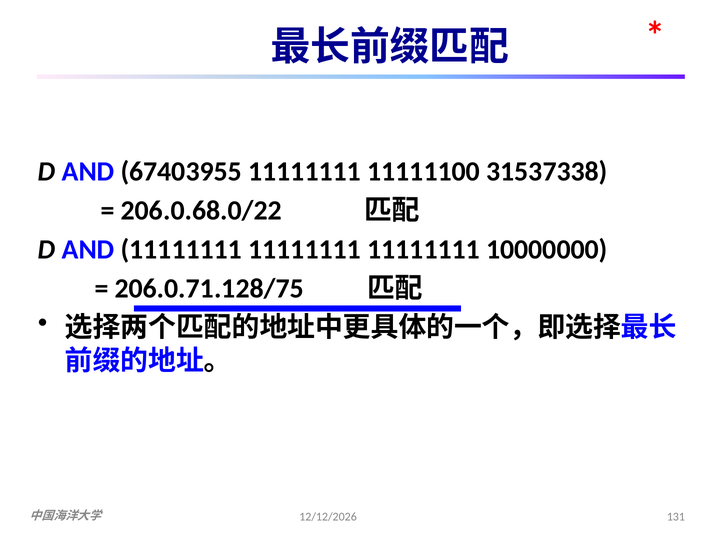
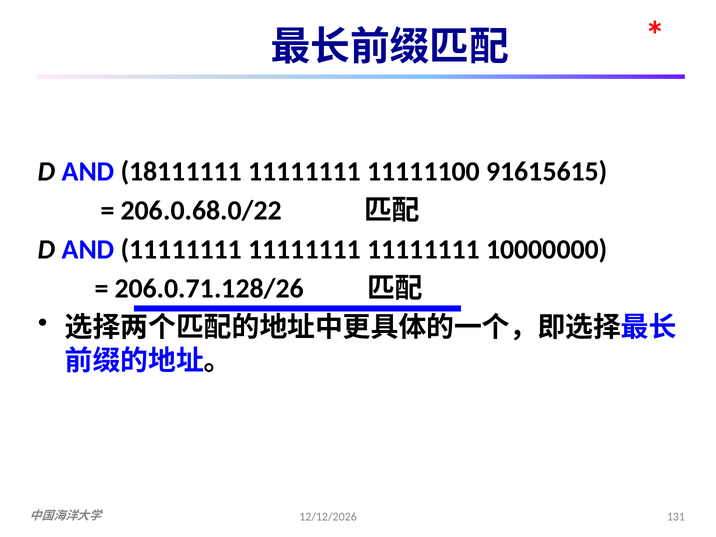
67403955: 67403955 -> 18111111 (181, 171)
31537338: 31537338 -> 91615615 (547, 171)
206.0.71.128/75: 206.0.71.128/75 -> 206.0.71.128/26 (209, 289)
